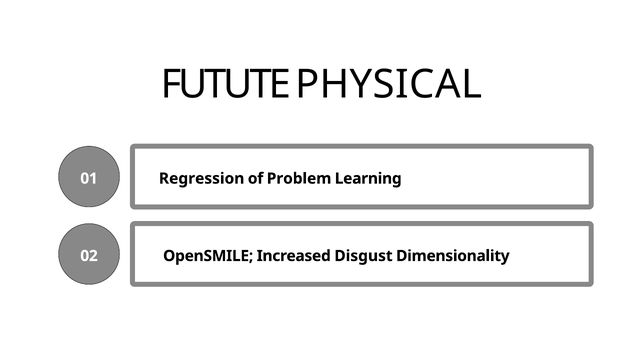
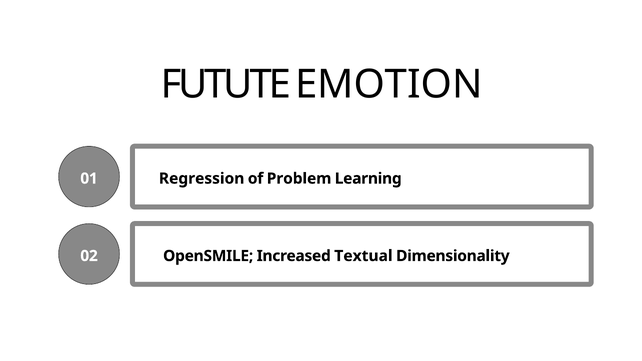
PHYSICAL: PHYSICAL -> EMOTION (389, 85)
Disgust: Disgust -> Textual (363, 256)
